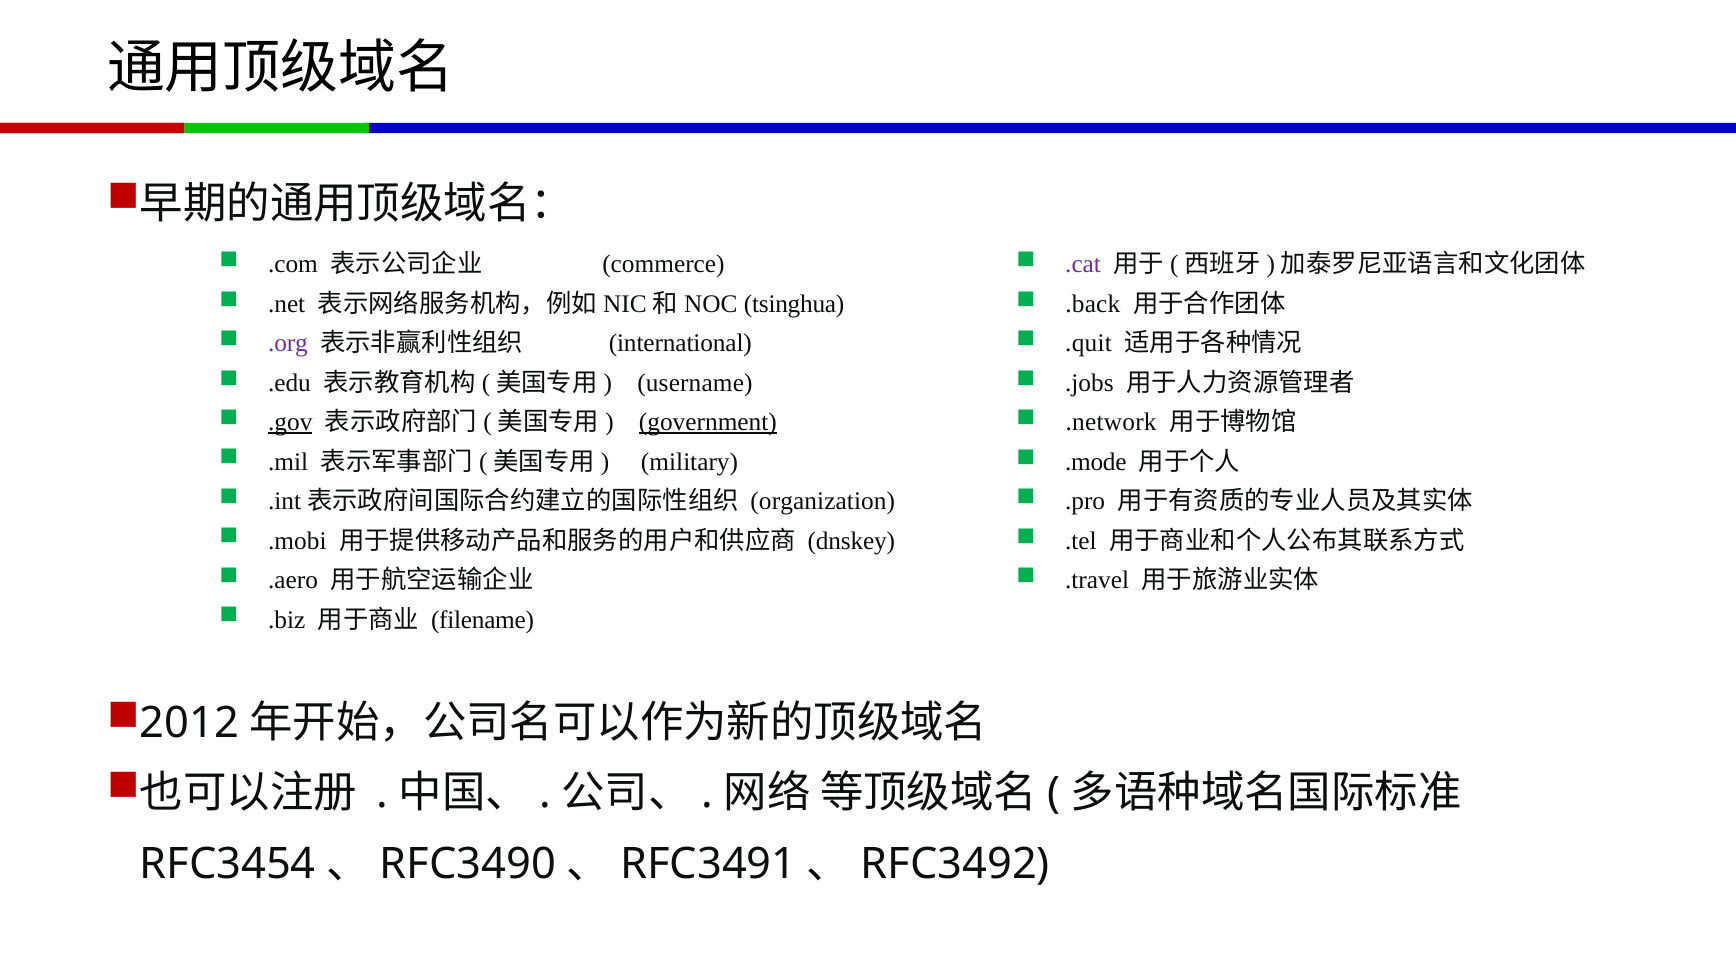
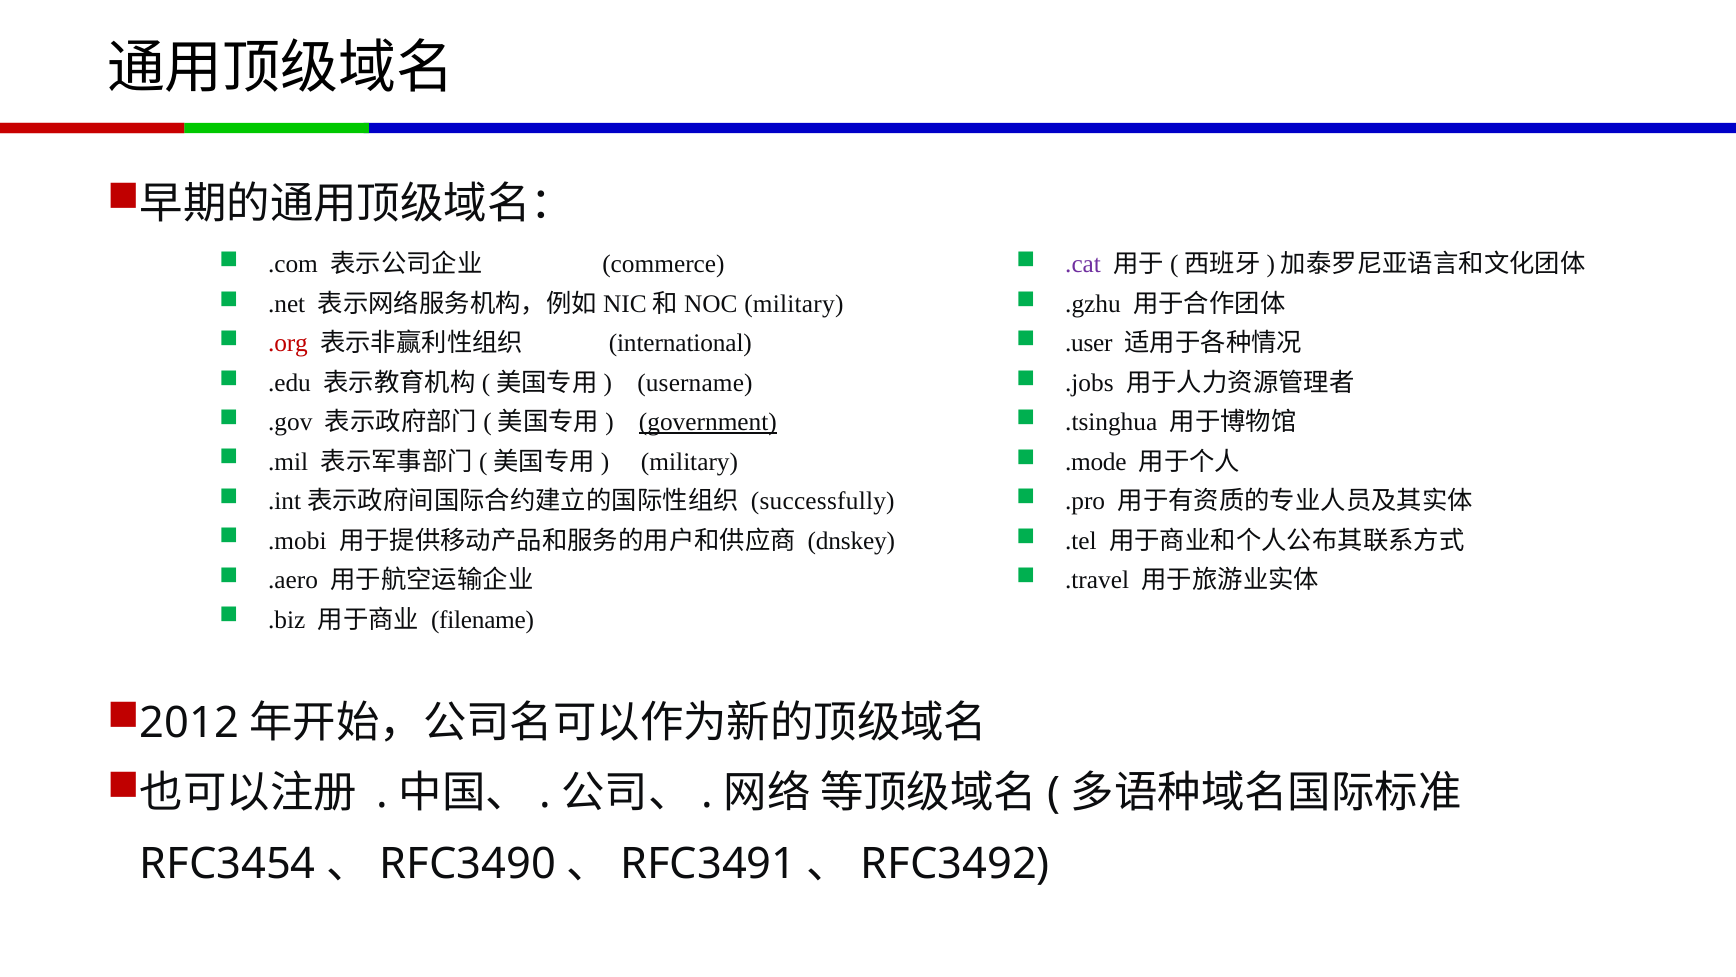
tsinghua: tsinghua -> military (794, 304)
.back: .back -> .gzhu (1093, 304)
.org colour: purple -> red (288, 343)
.quit: .quit -> .user (1089, 343)
.gov underline: present -> none (290, 422)
.network: .network -> .tsinghua (1111, 422)
organization: organization -> successfully (823, 501)
